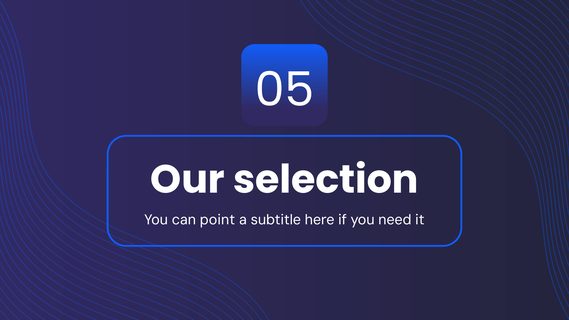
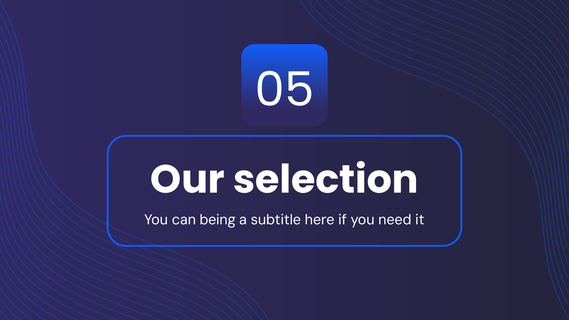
point: point -> being (218, 220)
